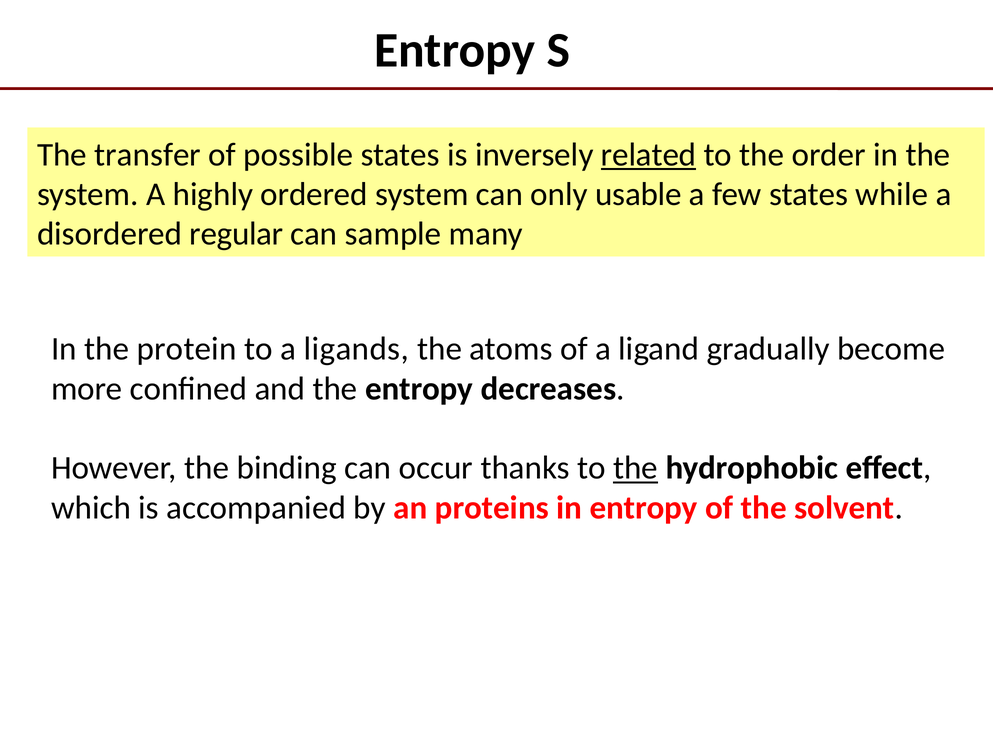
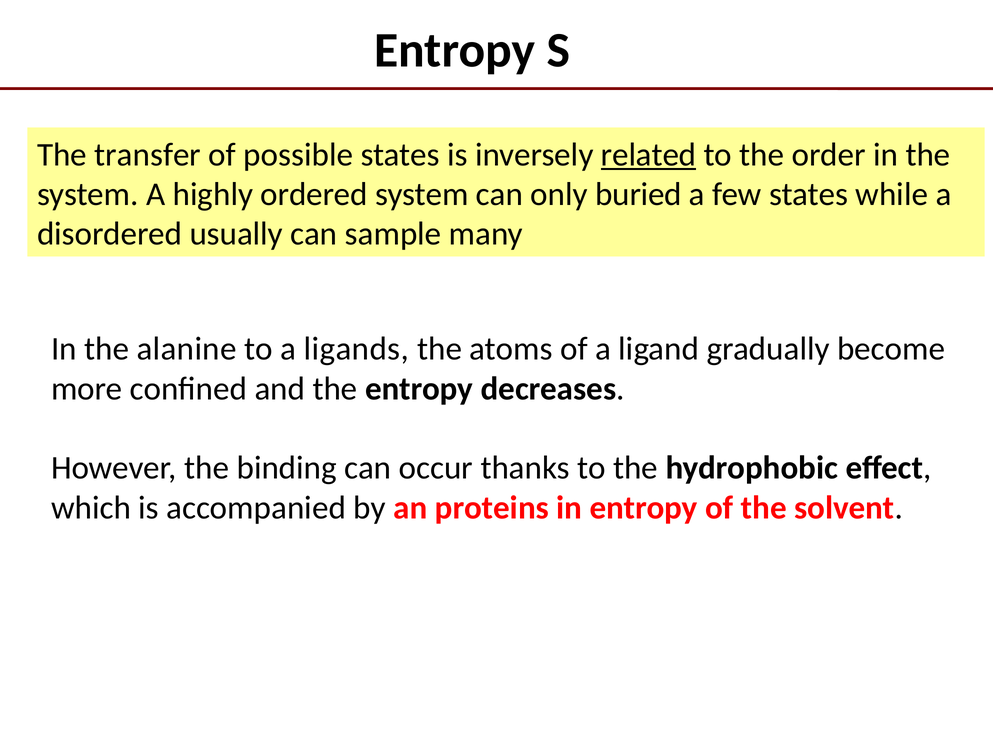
usable: usable -> buried (639, 194)
regular: regular -> usually (236, 234)
protein: protein -> alanine (187, 349)
the underline: present -> none (635, 468)
